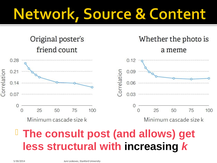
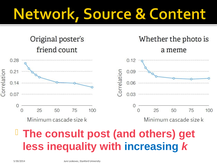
allows: allows -> others (157, 134)
structural: structural -> inequality (72, 146)
increasing colour: black -> blue (151, 146)
